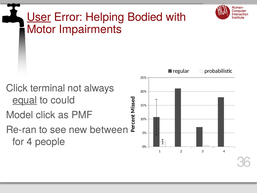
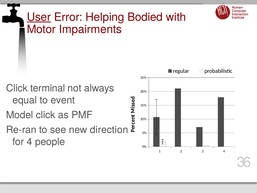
equal underline: present -> none (25, 100)
could: could -> event (63, 100)
between: between -> direction (109, 130)
